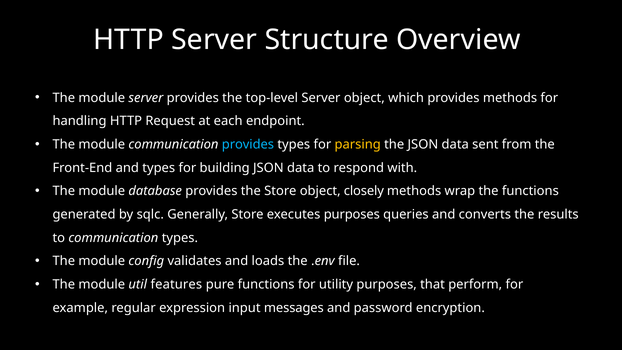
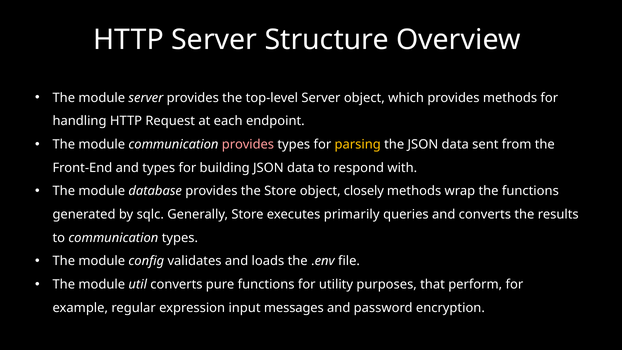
provides colour: light blue -> pink (248, 144)
executes purposes: purposes -> primarily (352, 214)
util features: features -> converts (176, 284)
